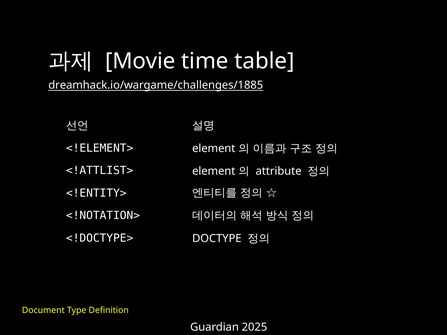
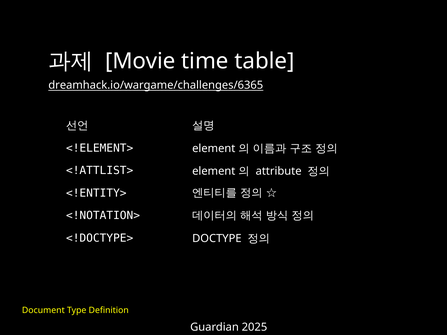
dreamhack.io/wargame/challenges/1885: dreamhack.io/wargame/challenges/1885 -> dreamhack.io/wargame/challenges/6365 (156, 85)
